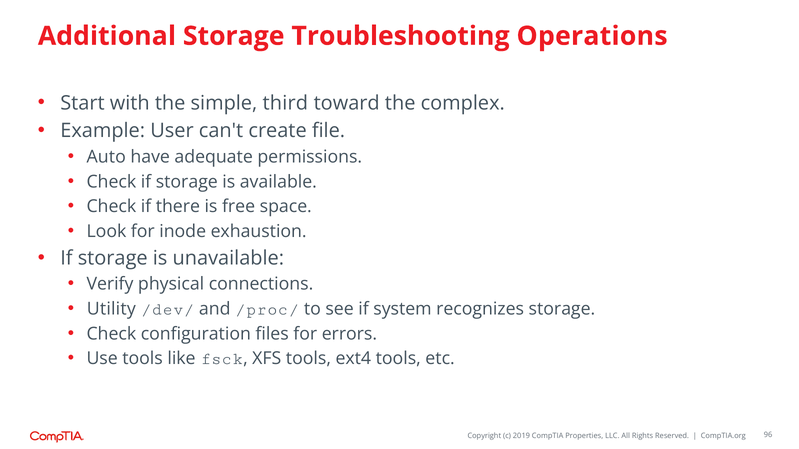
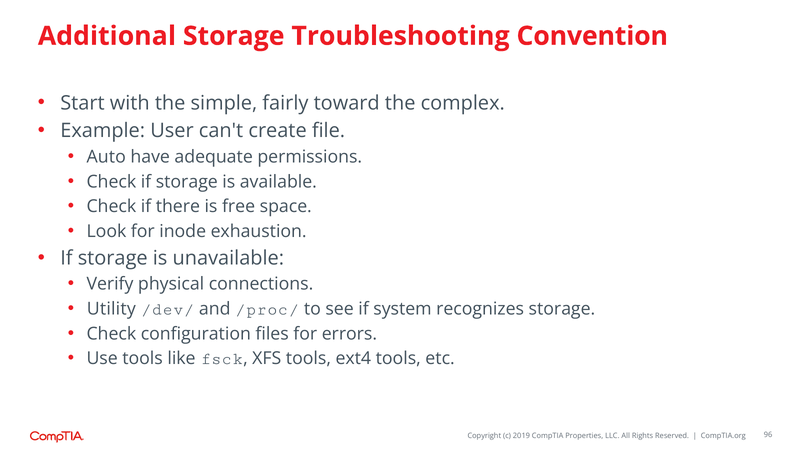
Operations: Operations -> Convention (592, 36)
third: third -> fairly (285, 103)
